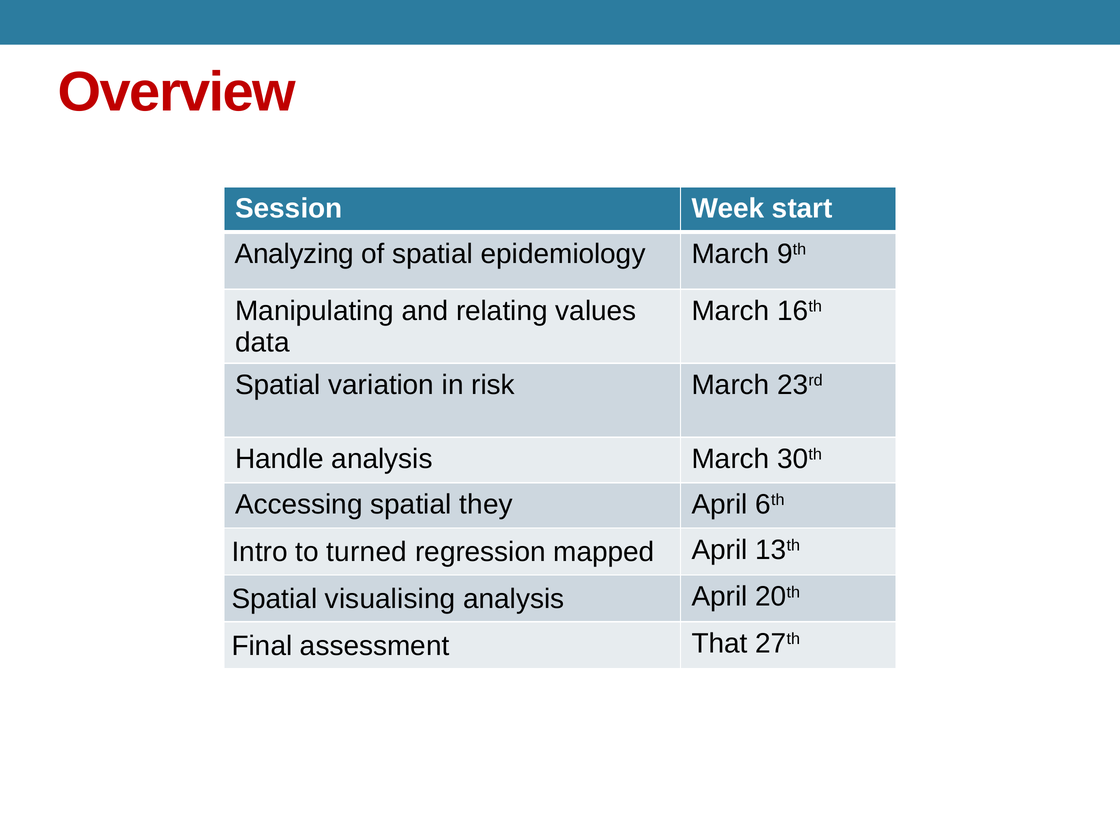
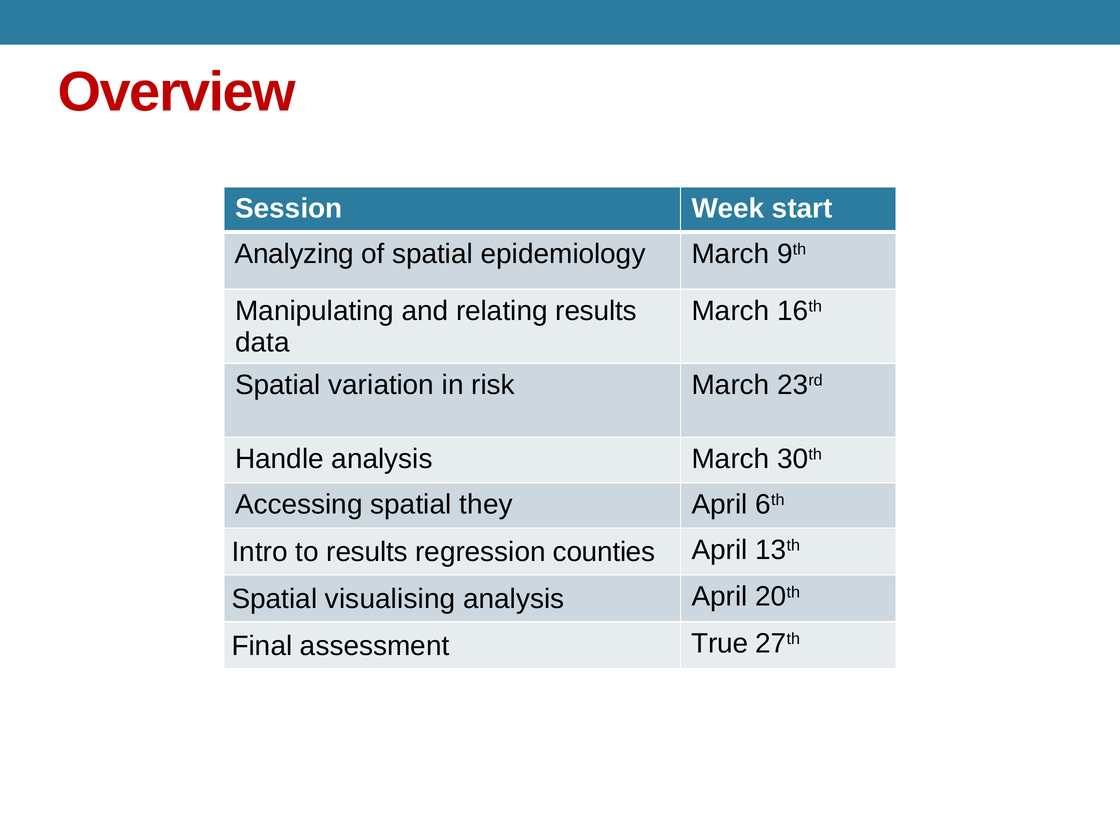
relating values: values -> results (596, 311)
to turned: turned -> results (367, 552)
mapped: mapped -> counties (604, 552)
That: That -> True (720, 644)
